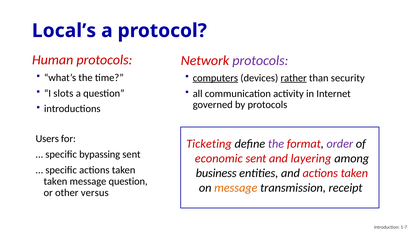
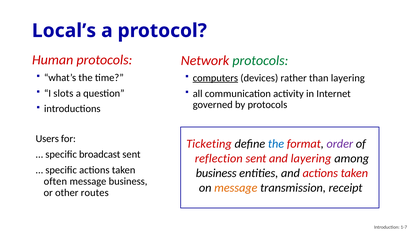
protocols colour: purple -> green (260, 60)
rather underline: present -> none (294, 78)
than security: security -> layering (348, 78)
the colour: purple -> blue (276, 144)
bypassing: bypassing -> broadcast (100, 155)
economic: economic -> reflection (219, 159)
taken: taken -> often (55, 181)
message question: question -> business (128, 181)
versus: versus -> routes (95, 193)
